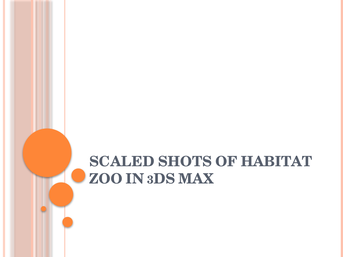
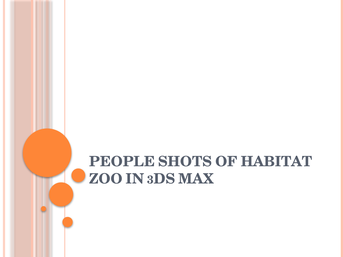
SCALED: SCALED -> PEOPLE (122, 162)
